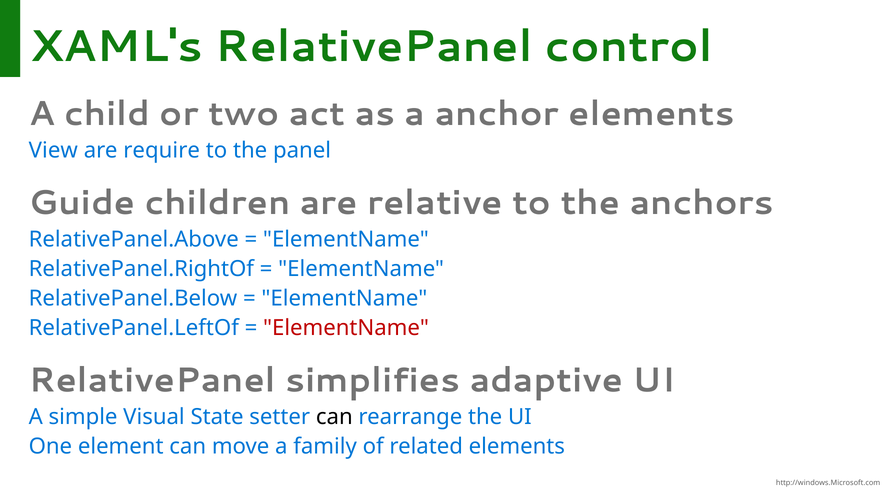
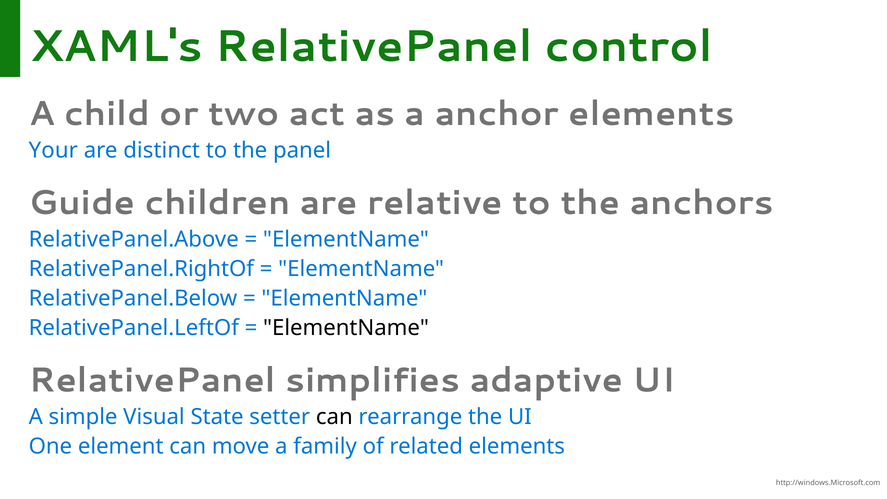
View: View -> Your (53, 150)
require: require -> distinct (162, 150)
ElementName colour: red -> black (346, 328)
